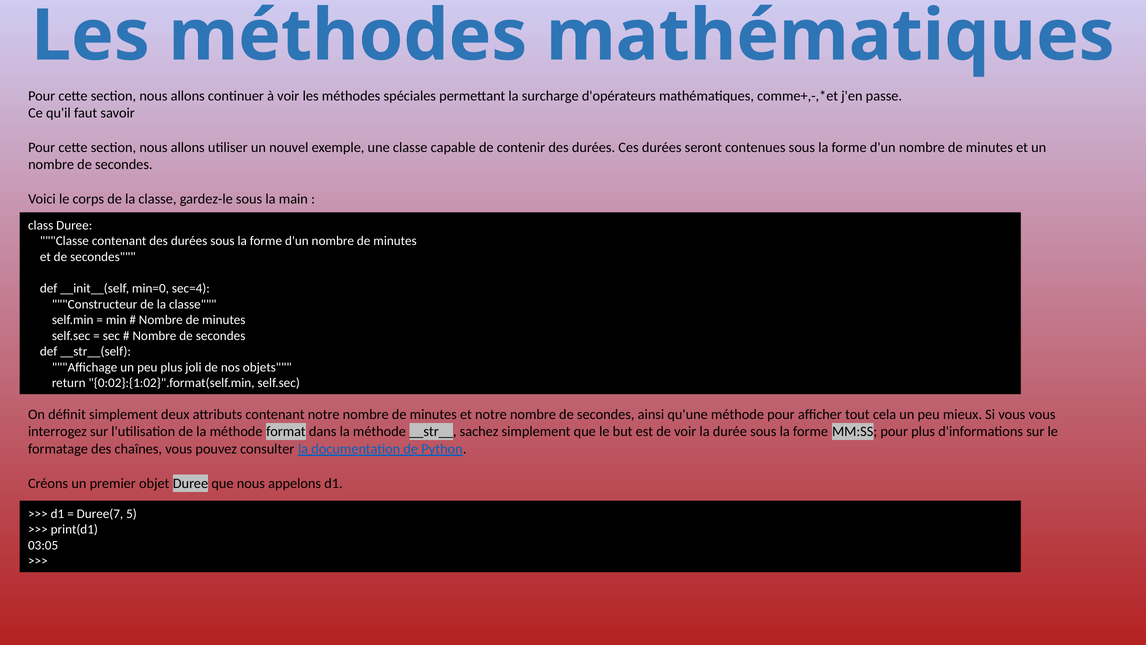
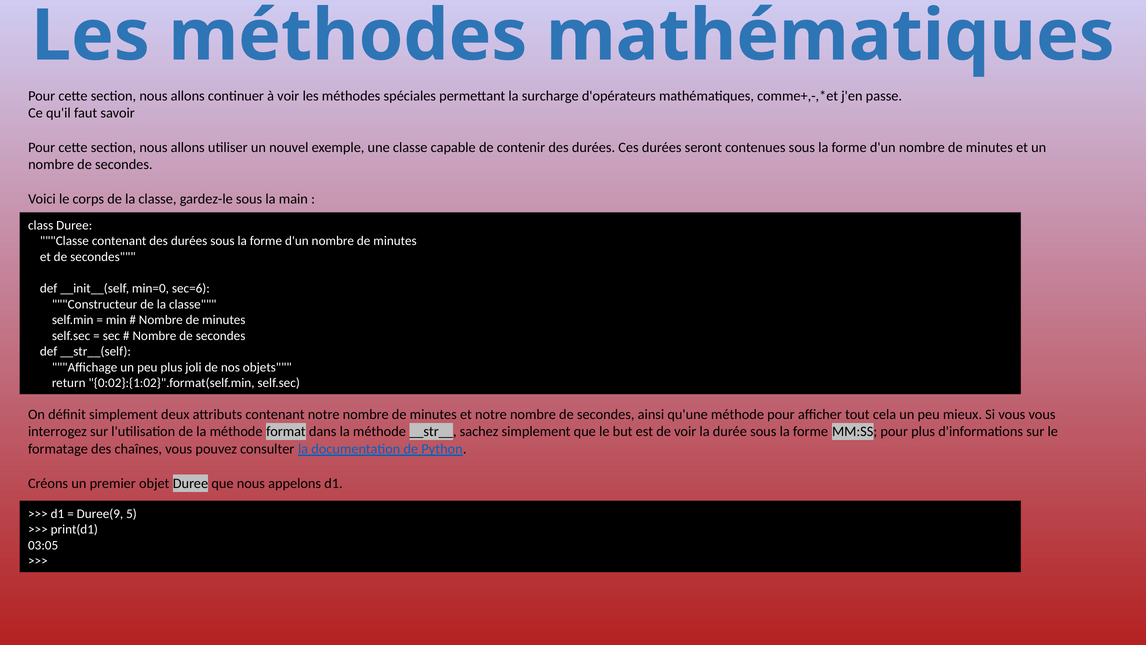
sec=4: sec=4 -> sec=6 (191, 288)
Duree(7: Duree(7 -> Duree(9 (100, 513)
